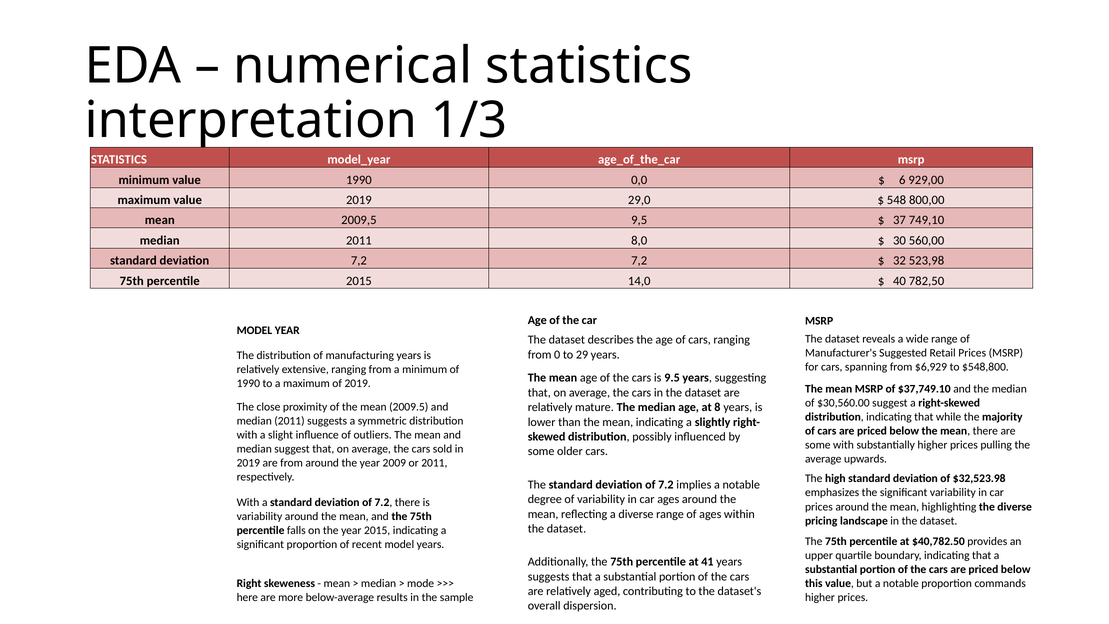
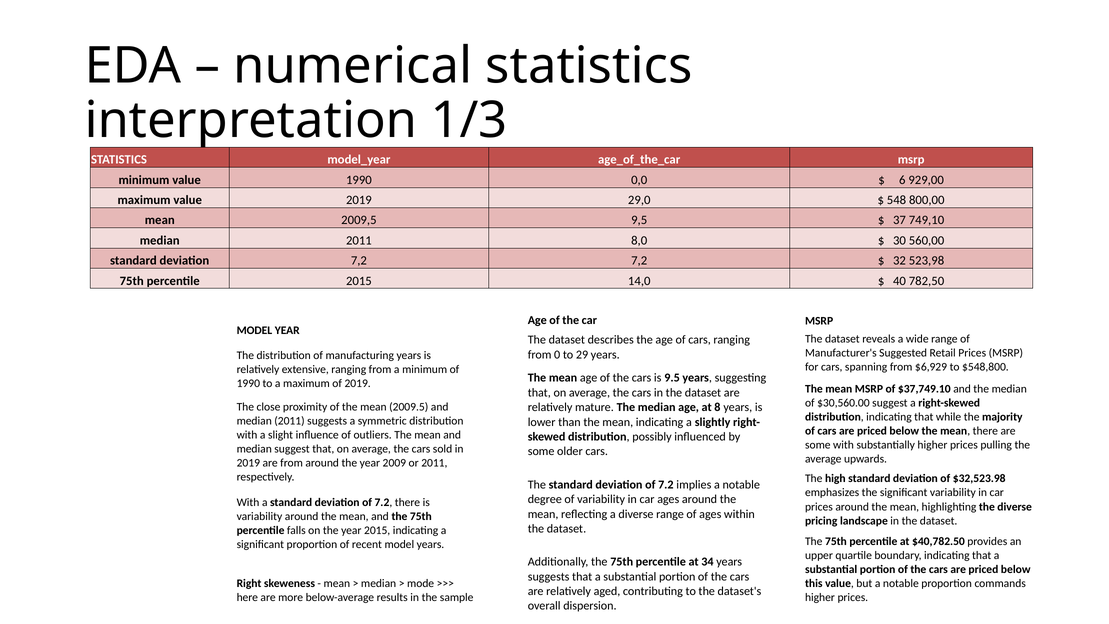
41: 41 -> 34 (707, 562)
